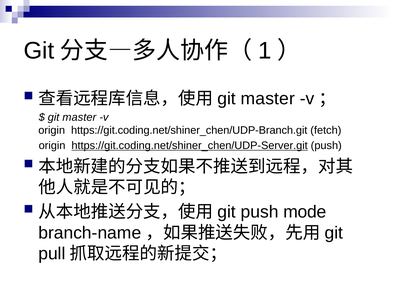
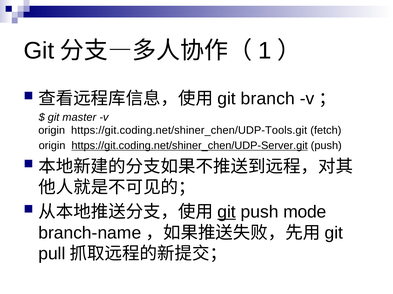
master: master -> branch (268, 99)
https://git.coding.net/shiner_chen/UDP-Branch.git: https://git.coding.net/shiner_chen/UDP-Branch.git -> https://git.coding.net/shiner_chen/UDP-Tools.git (189, 131)
git underline: none -> present (227, 212)
